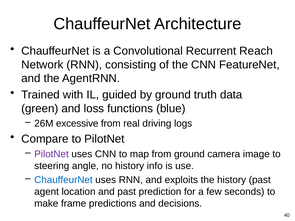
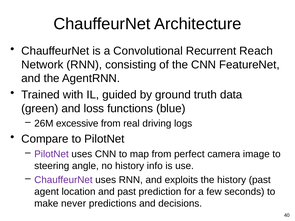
from ground: ground -> perfect (189, 154)
ChauffeurNet colour: blue -> purple (63, 180)
frame: frame -> never (74, 204)
